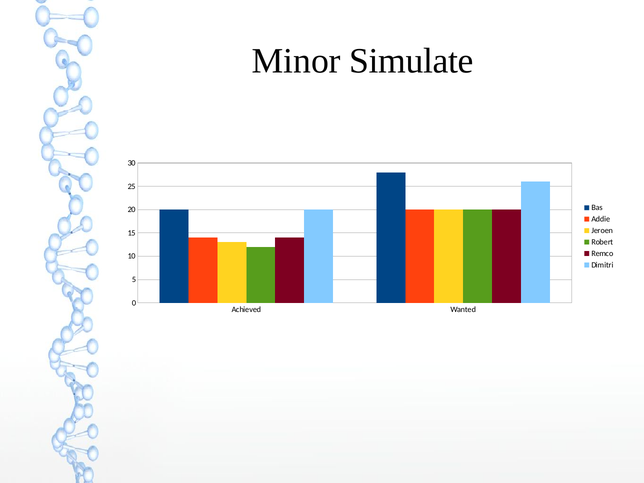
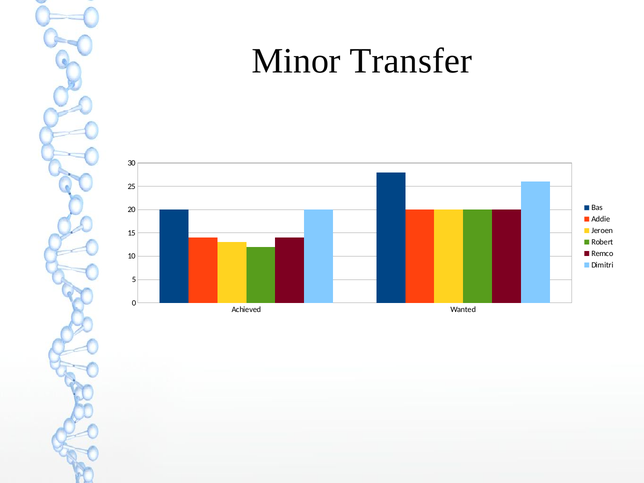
Simulate: Simulate -> Transfer (411, 61)
